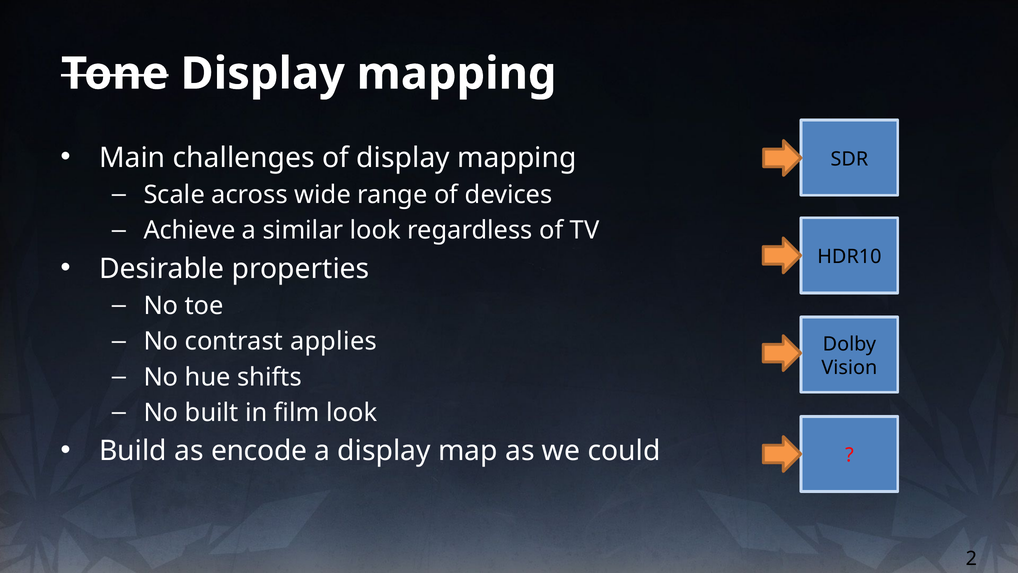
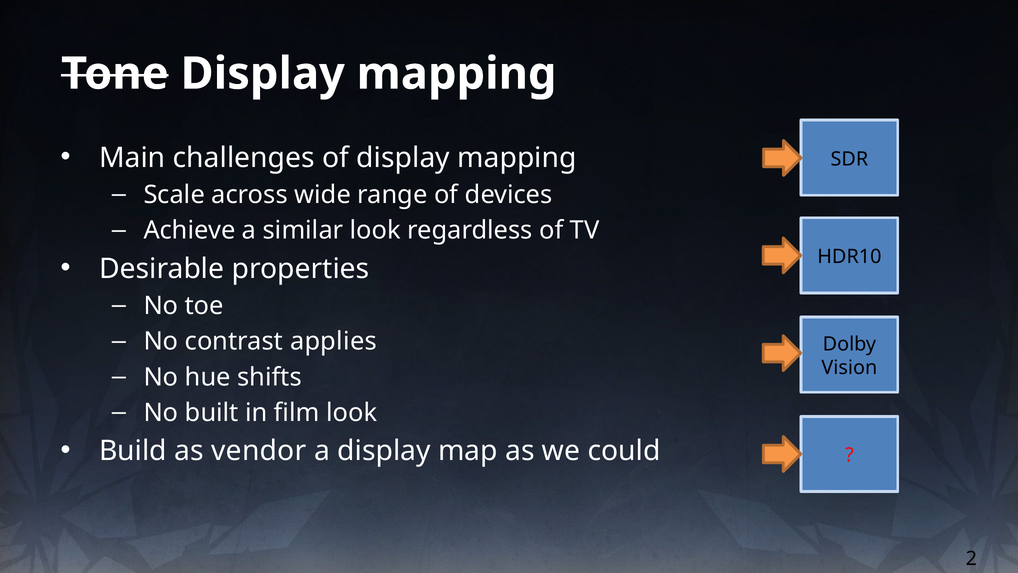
encode: encode -> vendor (259, 451)
